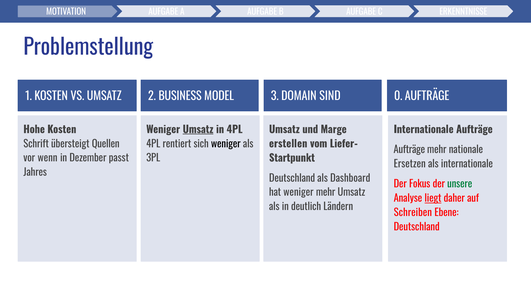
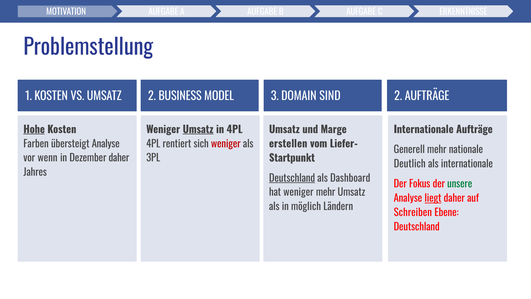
UMSATZ 0: 0 -> 2 (398, 96)
Hohe underline: none -> present (34, 130)
Schrift: Schrift -> Farben (36, 144)
übersteigt Quellen: Quellen -> Analyse (106, 144)
weniger colour: black -> red (226, 144)
Aufträge: Aufträge -> Generell (409, 150)
Dezember passt: passt -> daher (119, 158)
Ersetzen: Ersetzen -> Deutlich (410, 164)
Deutschland underline: none -> present (292, 178)
deutlich: deutlich -> möglich (306, 207)
